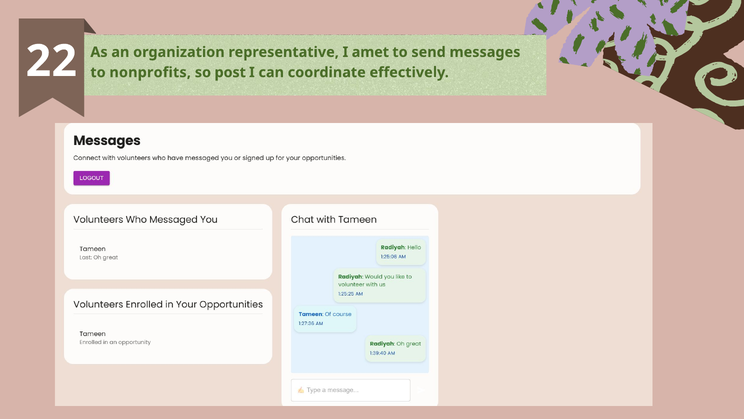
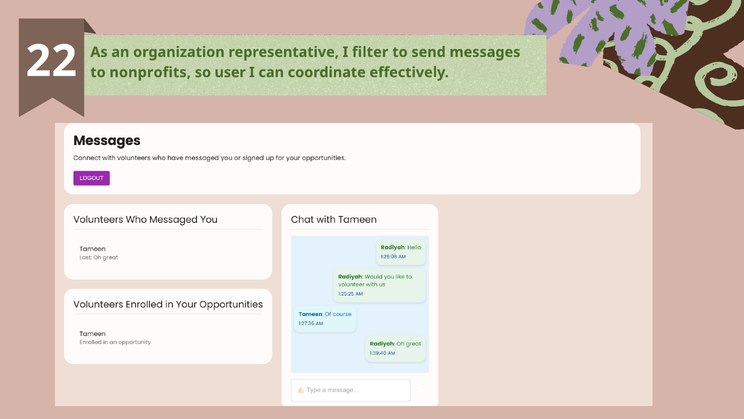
amet: amet -> filter (370, 52)
post: post -> user (230, 72)
